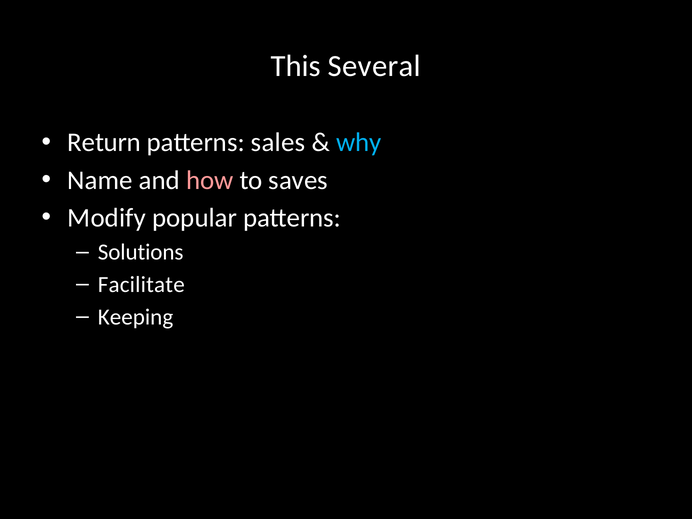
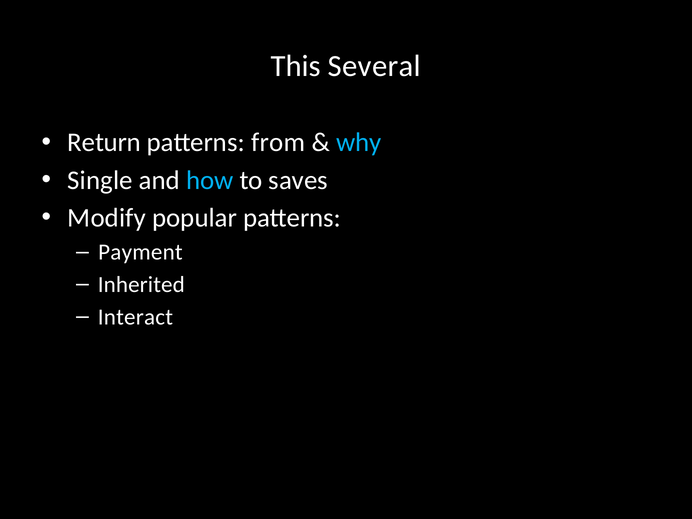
sales: sales -> from (278, 143)
Name: Name -> Single (100, 180)
how colour: pink -> light blue (210, 180)
Solutions: Solutions -> Payment (140, 252)
Facilitate: Facilitate -> Inherited (141, 285)
Keeping: Keeping -> Interact (135, 317)
